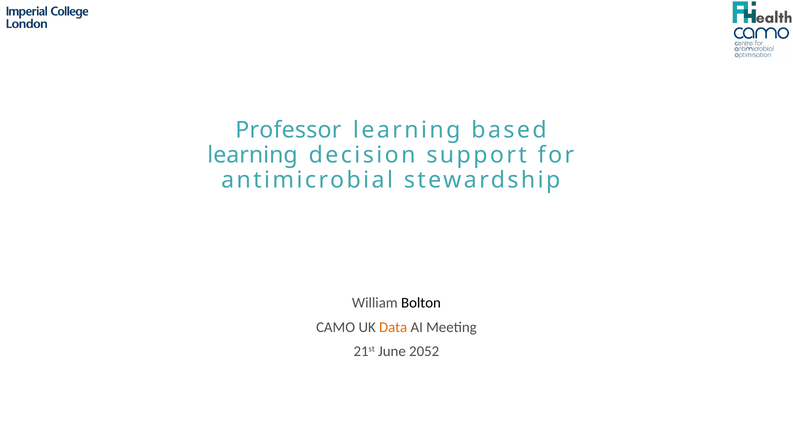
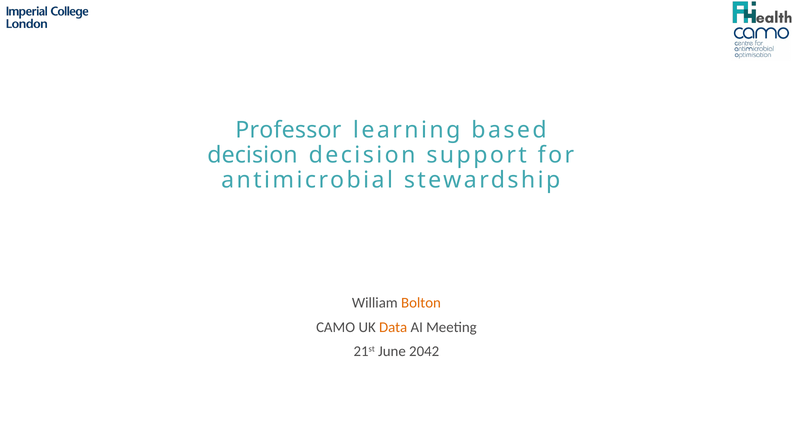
learning: learning -> decision (252, 155)
Bolton colour: black -> orange (421, 303)
2052: 2052 -> 2042 (424, 351)
